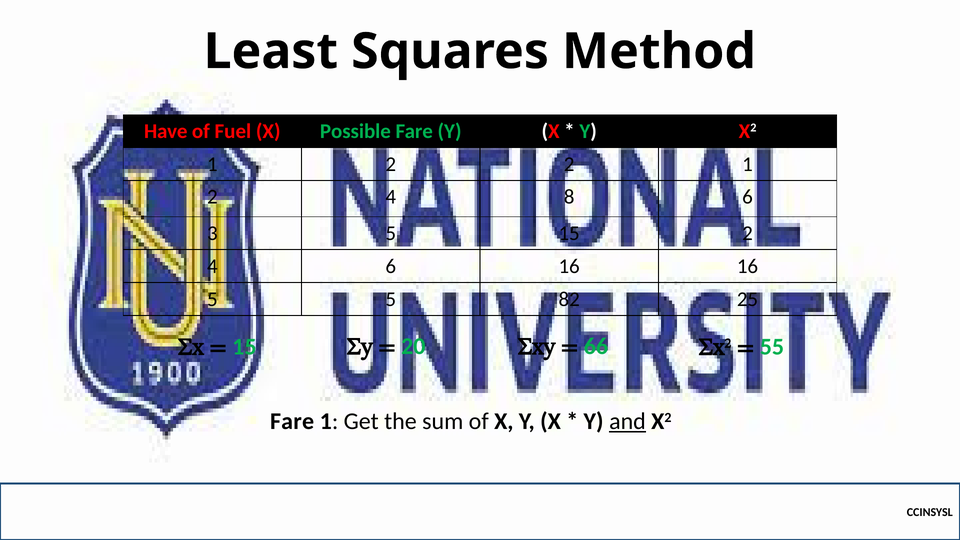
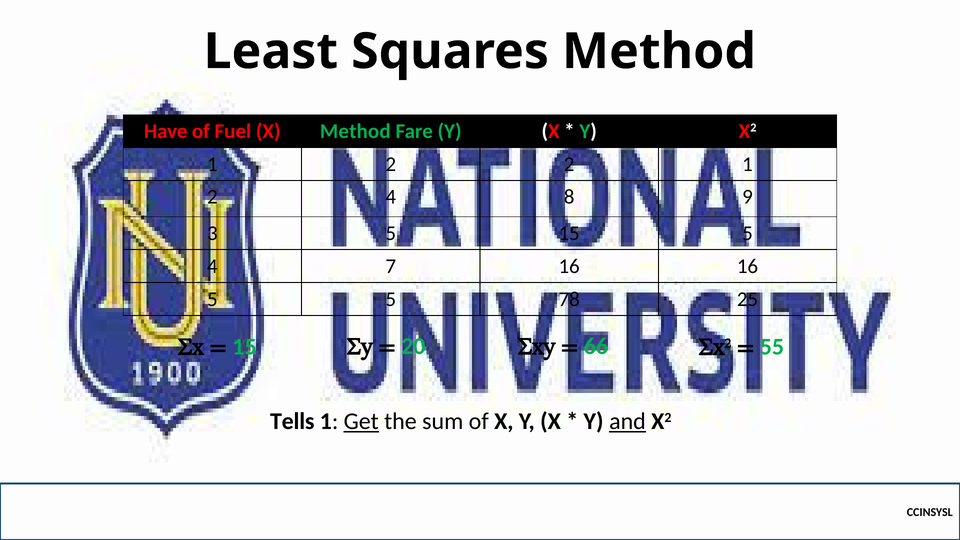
X Possible: Possible -> Method (355, 131)
8 6: 6 -> 9 (748, 197)
15 2: 2 -> 5 (748, 233)
4 6: 6 -> 7 (391, 266)
82: 82 -> 78 (569, 299)
Fare: Fare -> Tells (292, 421)
Get underline: none -> present (361, 421)
